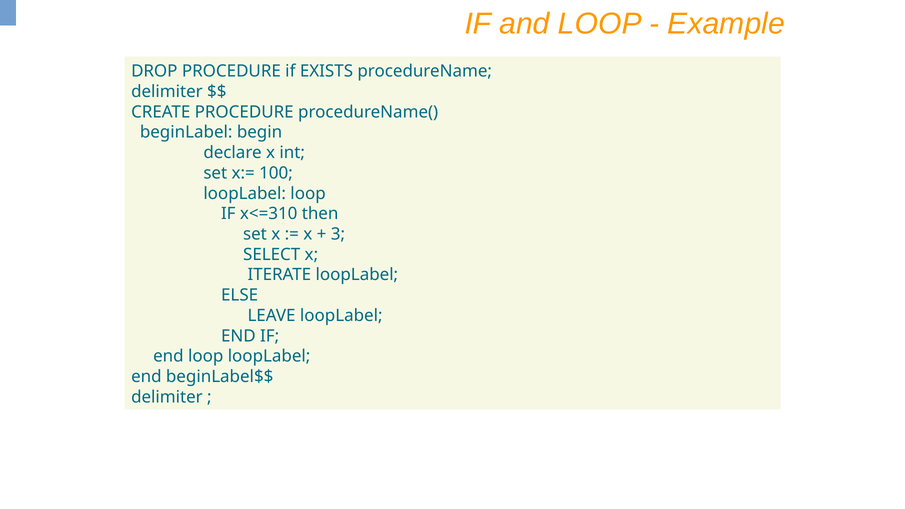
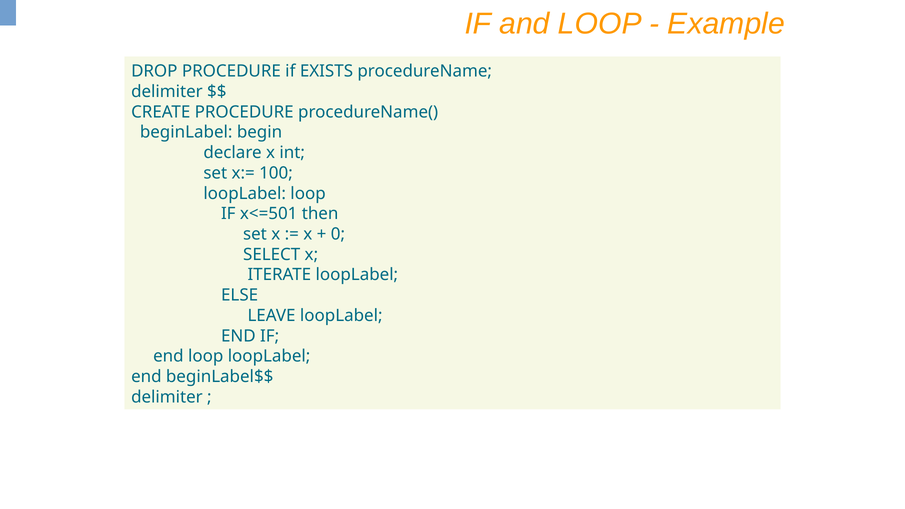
x<=310: x<=310 -> x<=501 (269, 214)
3: 3 -> 0 (338, 234)
